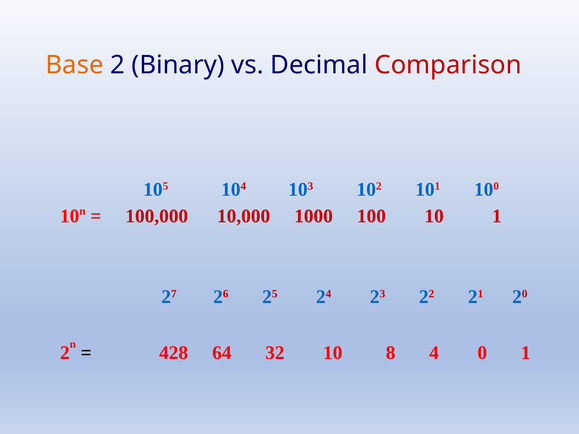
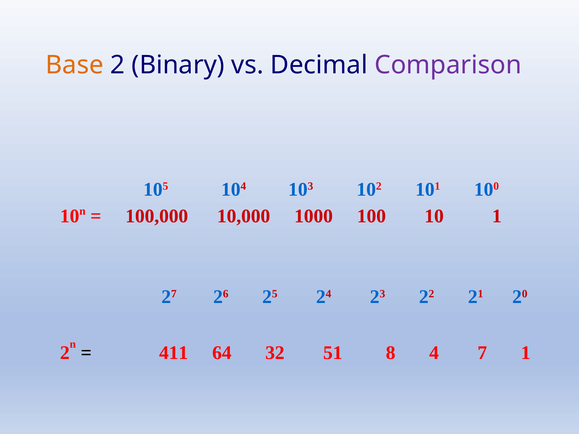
Comparison colour: red -> purple (448, 65)
428: 428 -> 411 (174, 353)
32 10: 10 -> 51 (333, 353)
0: 0 -> 7 (482, 353)
